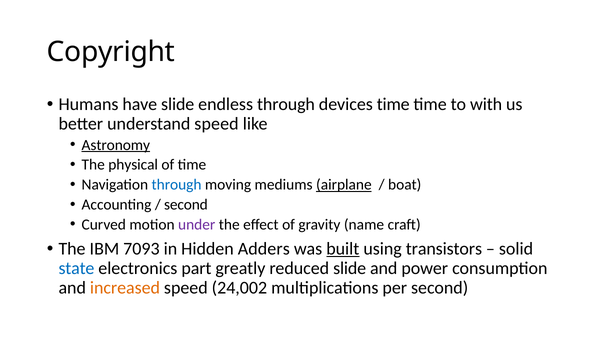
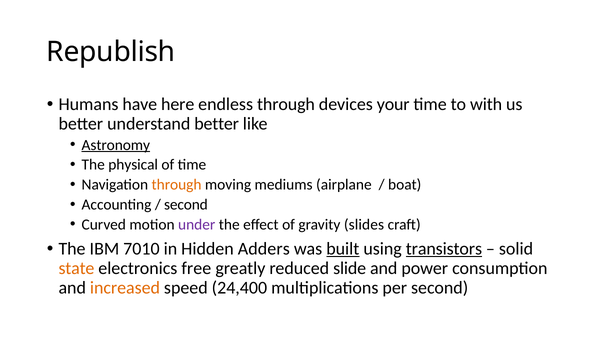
Copyright: Copyright -> Republish (111, 52)
have slide: slide -> here (178, 104)
devices time: time -> your (393, 104)
understand speed: speed -> better (217, 124)
through colour: blue -> orange (177, 184)
airplane underline: present -> none (344, 184)
name: name -> slides (364, 224)
7093: 7093 -> 7010 (141, 249)
transistors underline: none -> present (444, 249)
state colour: blue -> orange (76, 268)
part: part -> free (196, 268)
24,002: 24,002 -> 24,400 (239, 287)
